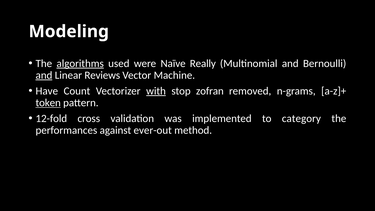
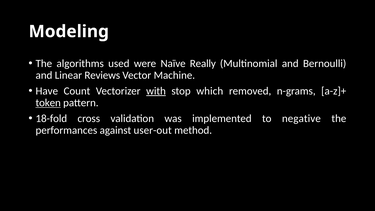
algorithms underline: present -> none (80, 63)
and underline: present -> none (44, 75)
zofran: zofran -> which (210, 91)
12-fold: 12-fold -> 18-fold (51, 118)
category: category -> negative (301, 118)
ever-out: ever-out -> user-out (153, 130)
